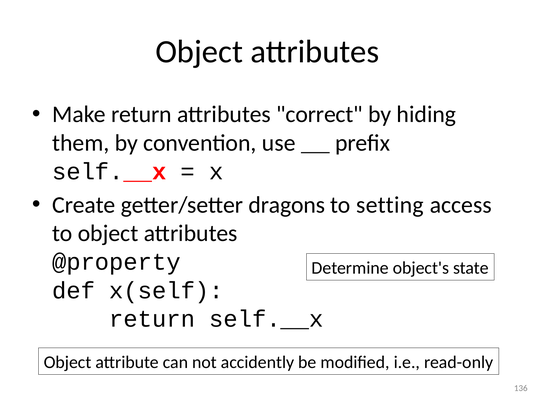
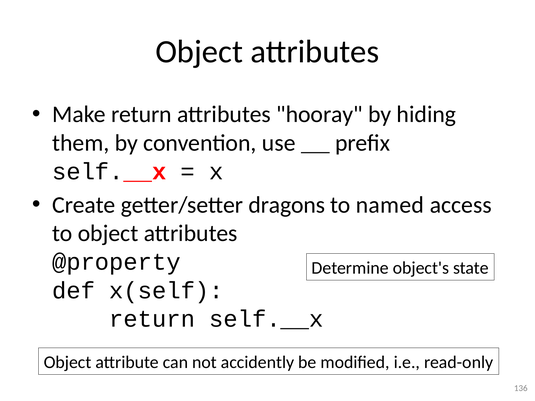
correct: correct -> hooray (319, 115)
setting: setting -> named (390, 205)
